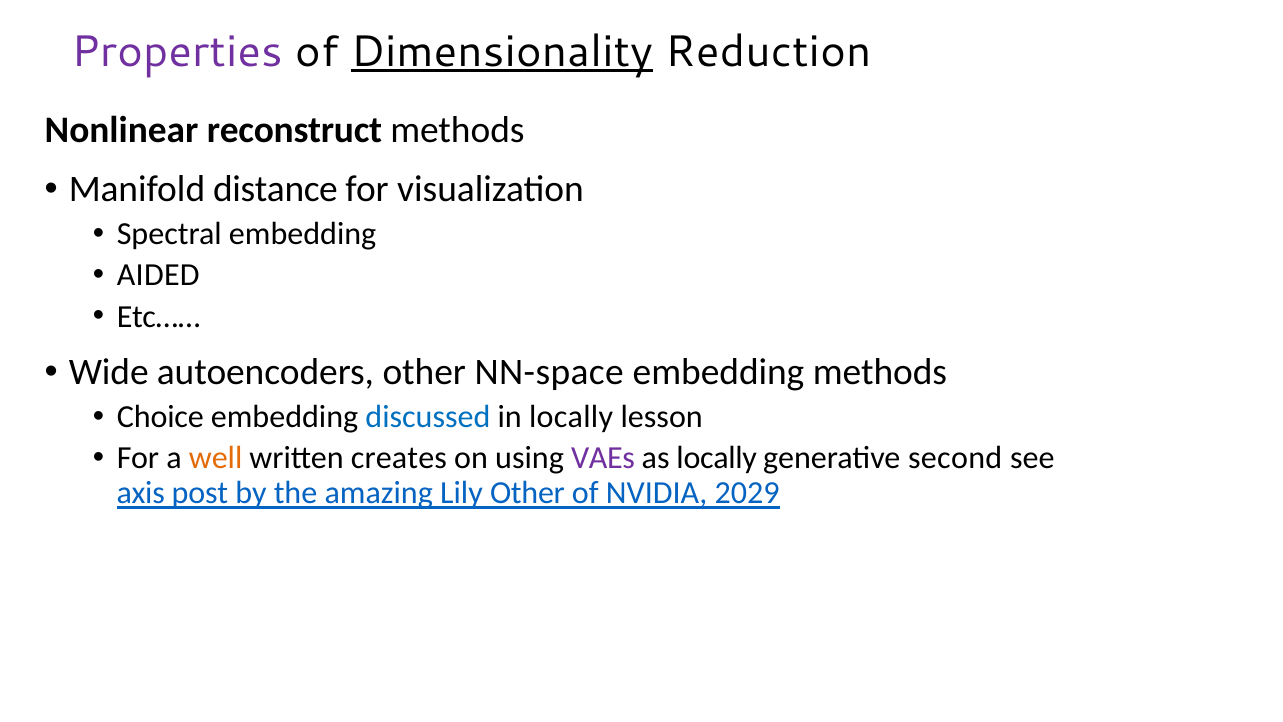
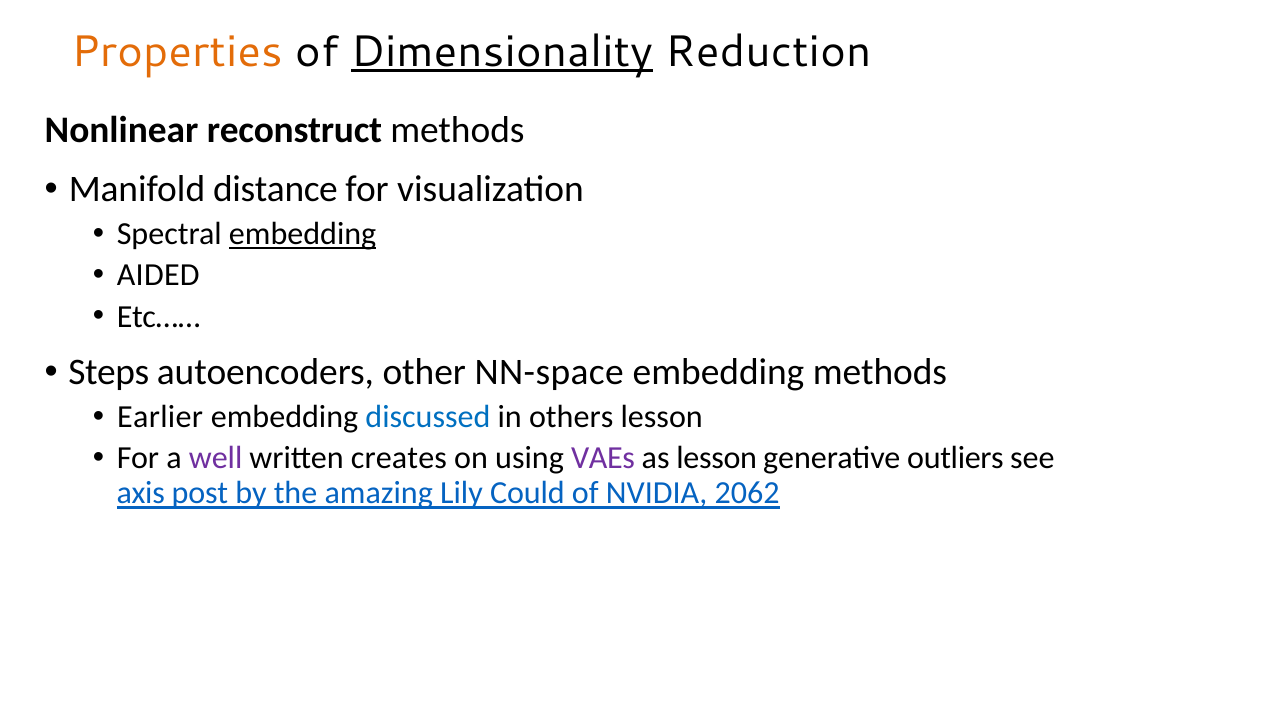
Properties colour: purple -> orange (177, 52)
embedding underline: none -> present (303, 234)
Wide: Wide -> Steps (109, 372)
Choice: Choice -> Earlier (160, 417)
in locally: locally -> others (571, 417)
well colour: orange -> purple (216, 458)
as locally: locally -> lesson (717, 458)
second: second -> outliers (956, 458)
Lily Other: Other -> Could (527, 493)
2029: 2029 -> 2062 (747, 493)
